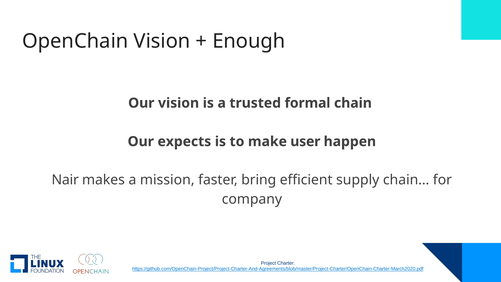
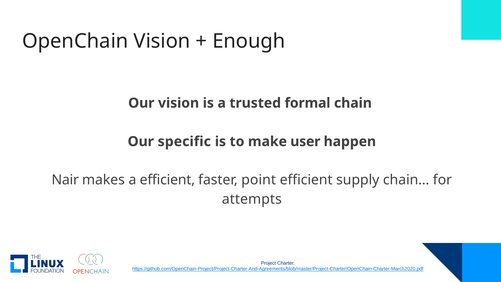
expects: expects -> specific (184, 141)
a mission: mission -> efficient (167, 180)
bring: bring -> point (259, 180)
company: company -> attempts (252, 199)
